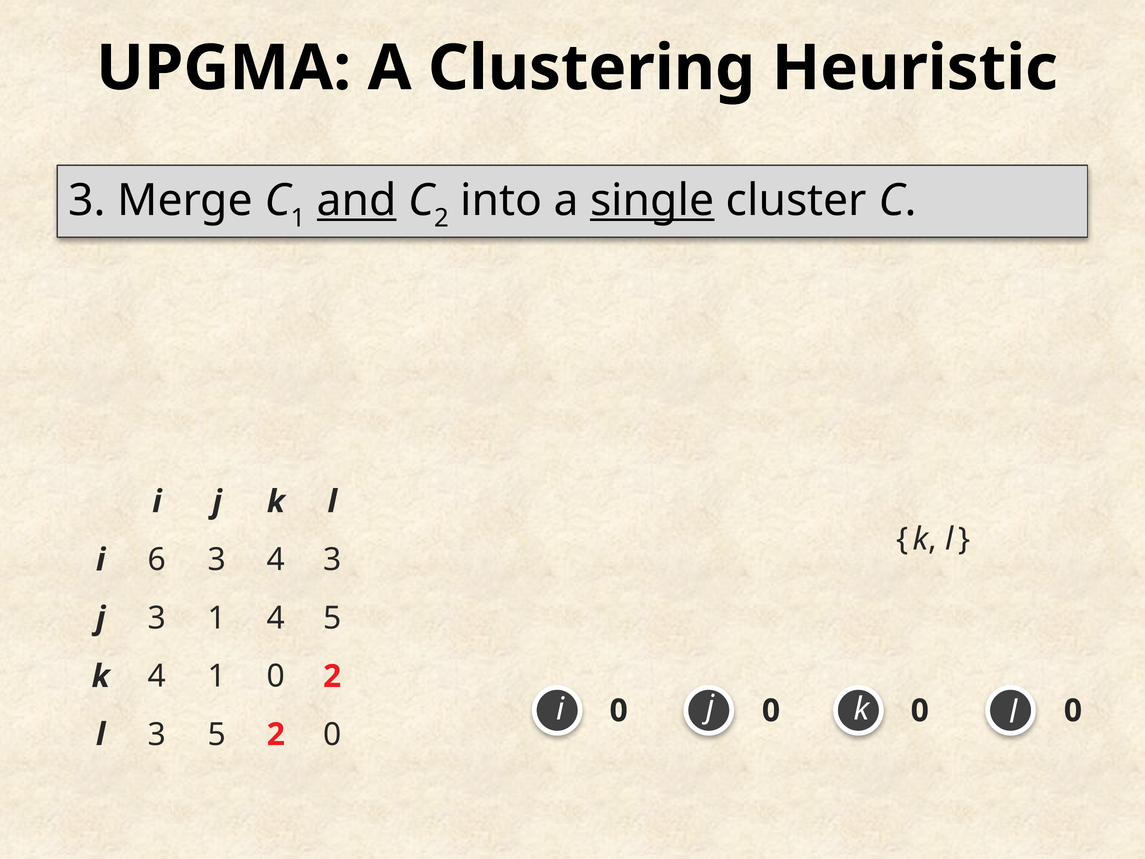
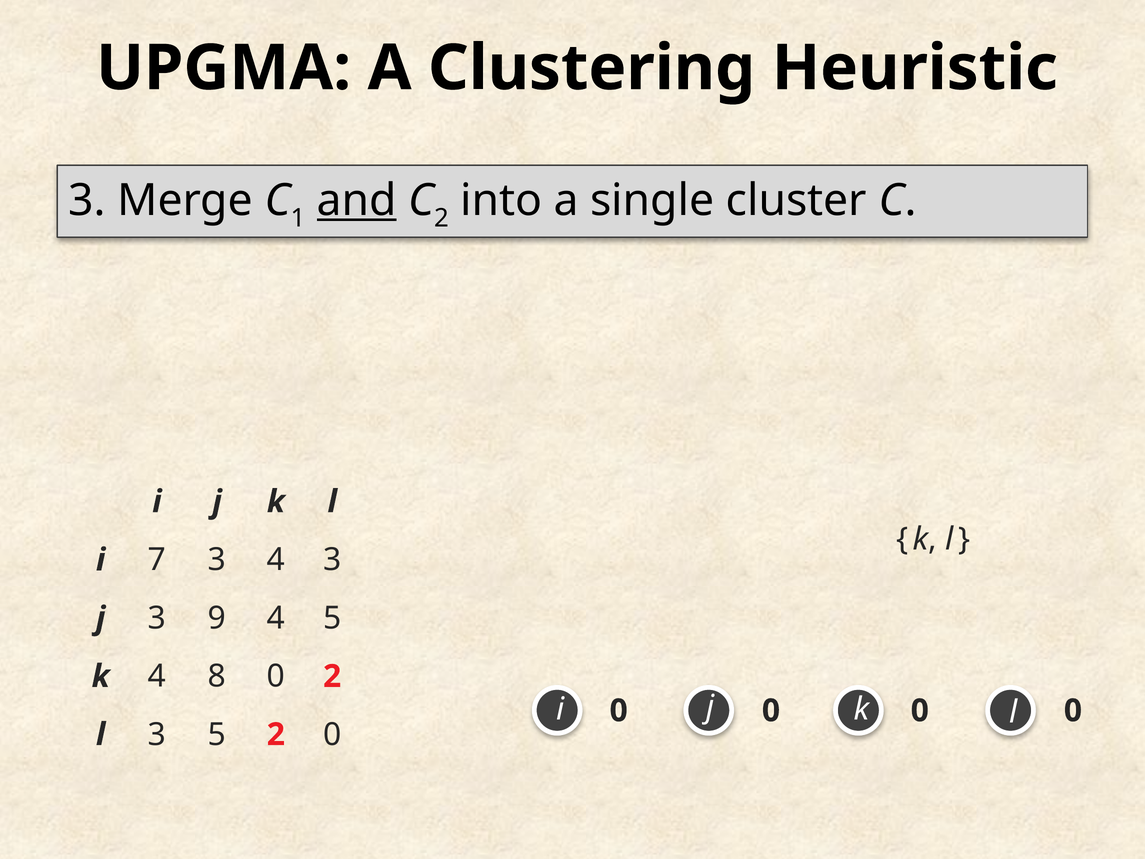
single underline: present -> none (652, 201)
6: 6 -> 7 (157, 560)
3 1: 1 -> 9 (217, 618)
4 1: 1 -> 8 (217, 676)
